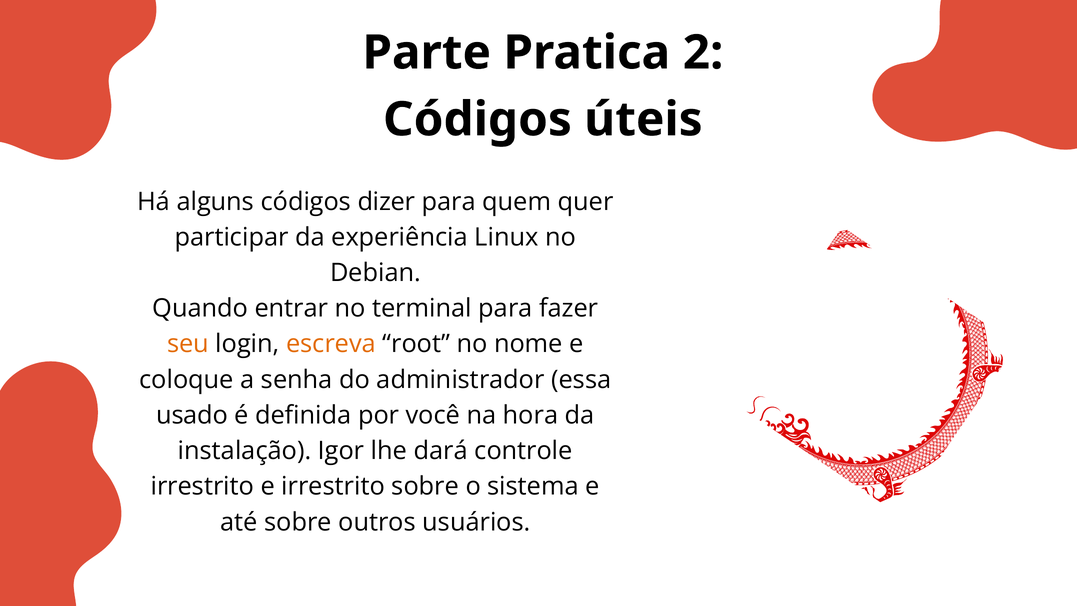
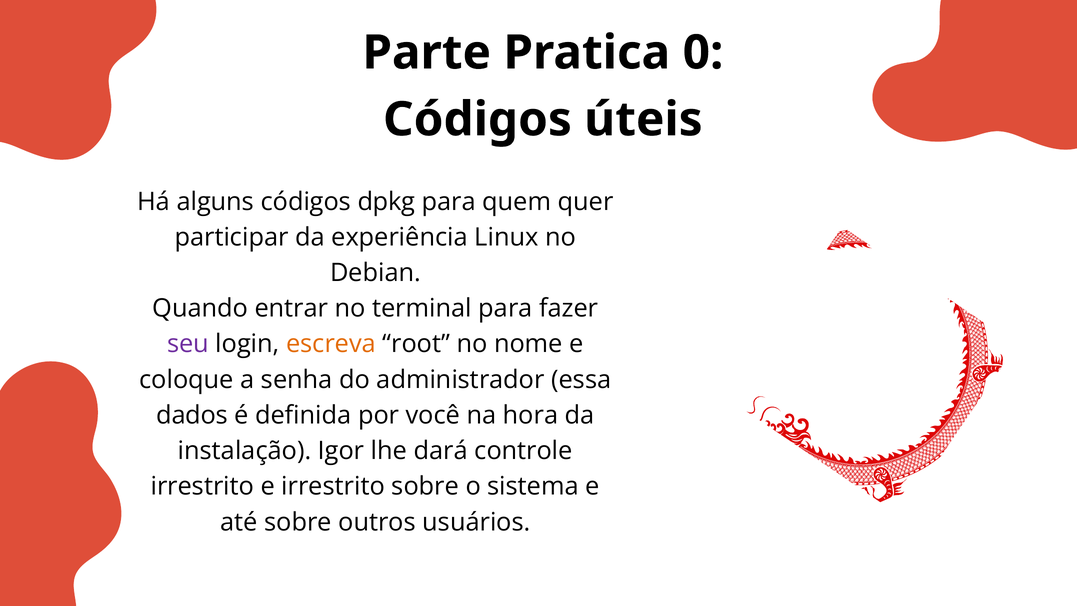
2: 2 -> 0 (703, 53)
dizer: dizer -> dpkg (386, 202)
seu colour: orange -> purple (188, 344)
usado: usado -> dados (192, 415)
